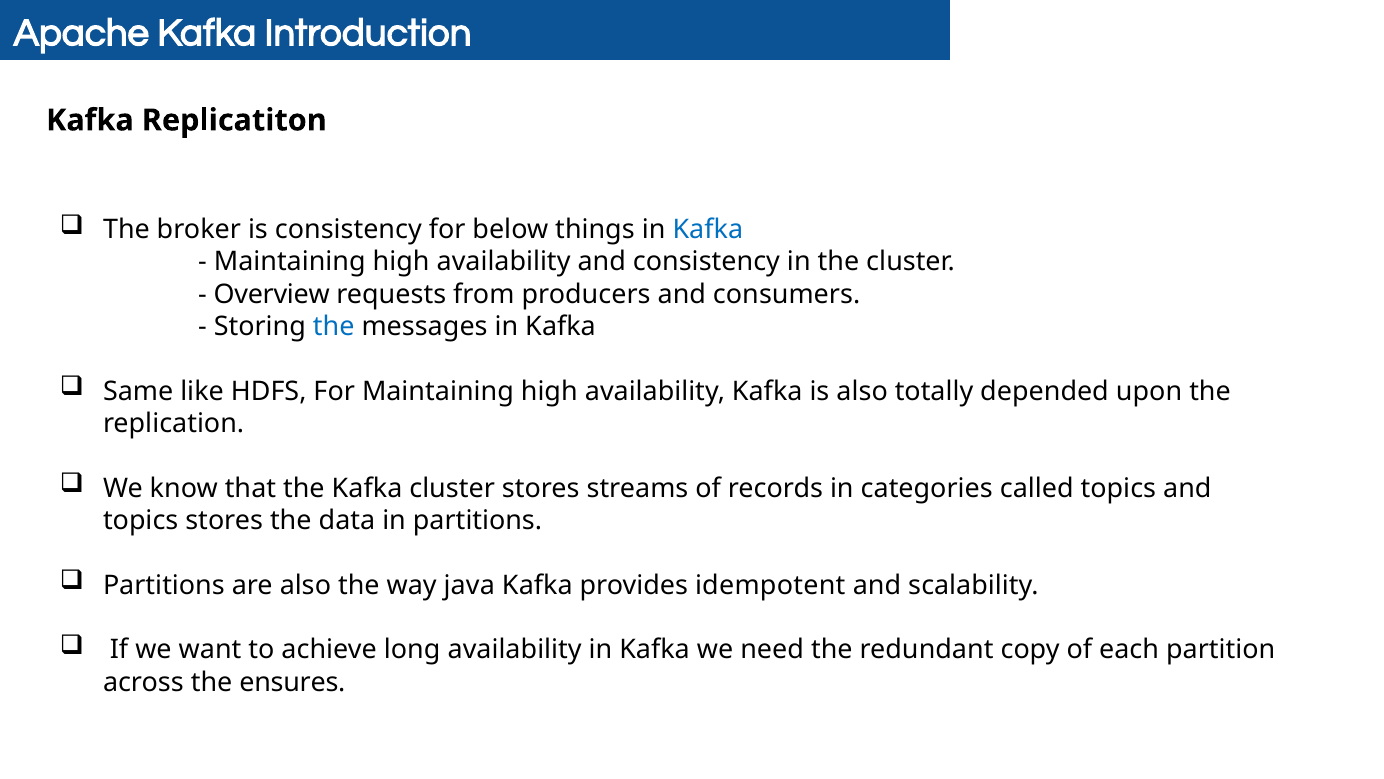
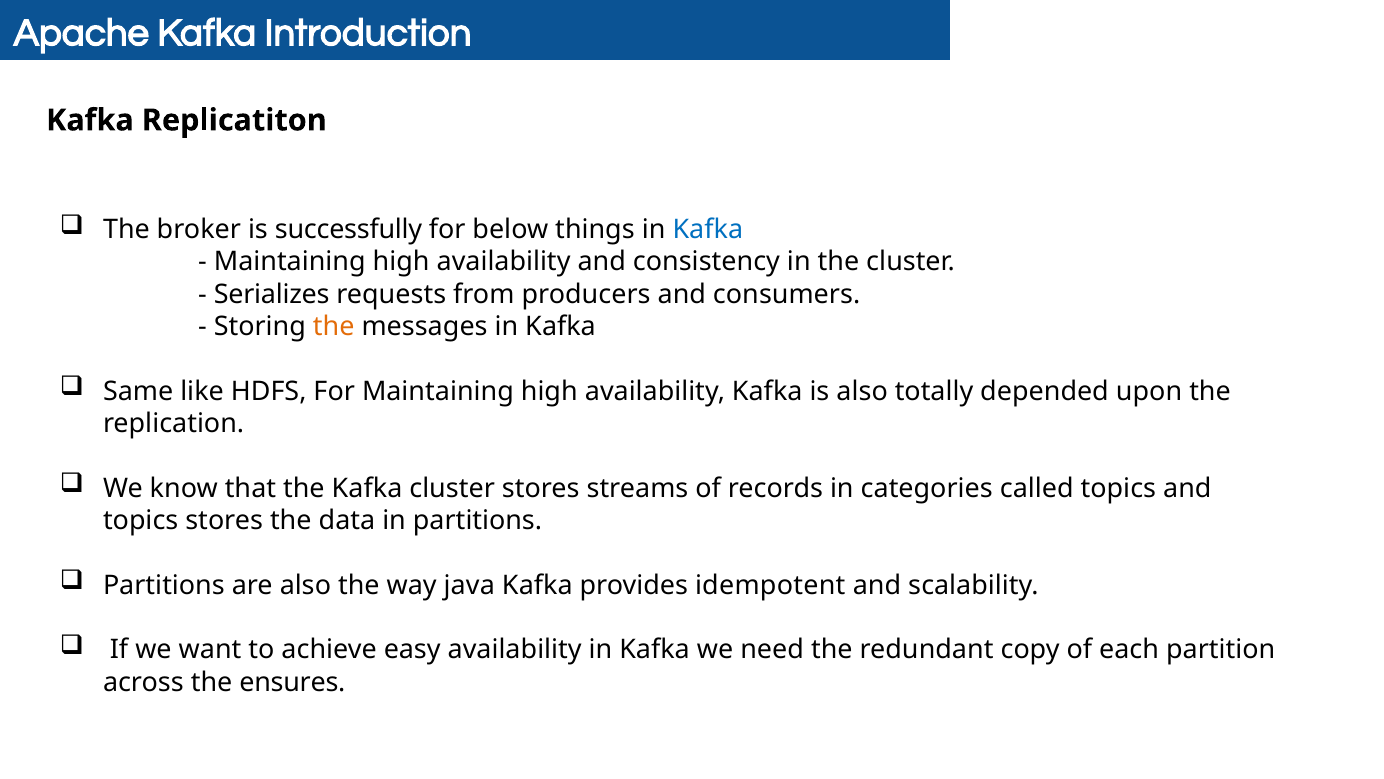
is consistency: consistency -> successfully (348, 230)
Overview: Overview -> Serializes (272, 294)
the colour: blue -> orange (334, 326)
long: long -> easy (412, 650)
